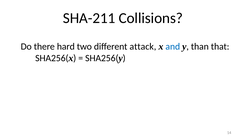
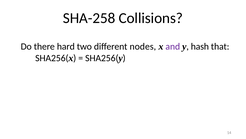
SHA-211: SHA-211 -> SHA-258 (89, 18)
attack: attack -> nodes (143, 46)
and colour: blue -> purple (173, 46)
than: than -> hash (200, 46)
